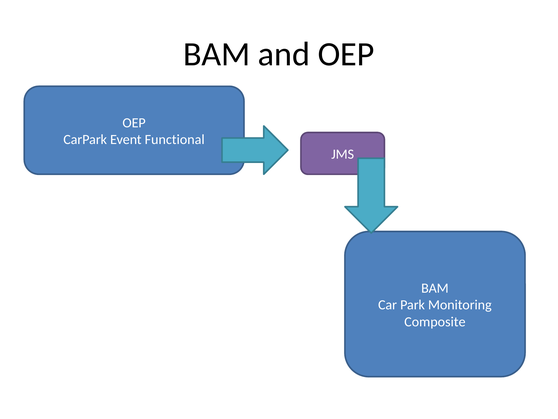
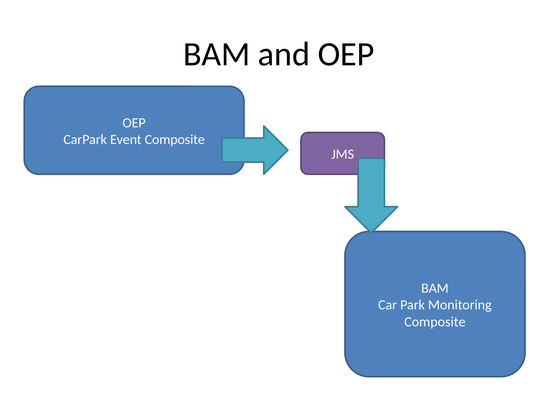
Event Functional: Functional -> Composite (175, 139)
